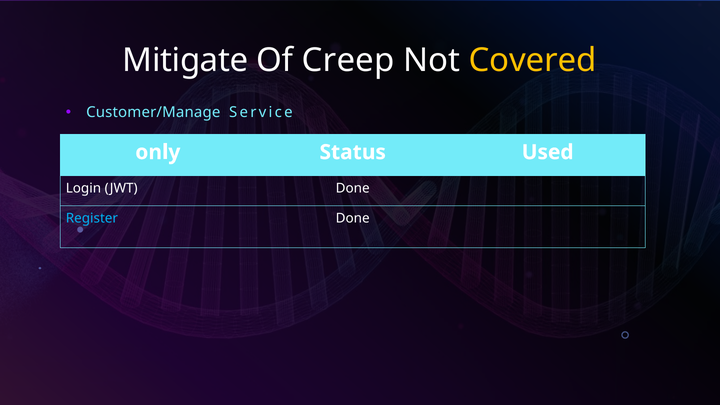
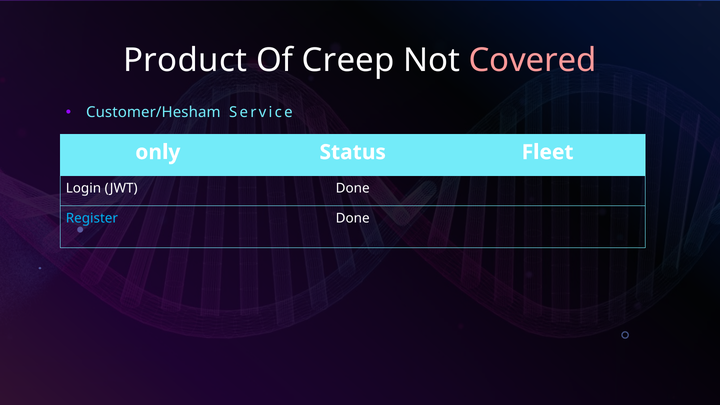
Mitigate: Mitigate -> Product (185, 60)
Covered colour: yellow -> pink (533, 60)
Customer/Manage: Customer/Manage -> Customer/Hesham (153, 112)
Used: Used -> Fleet (548, 152)
